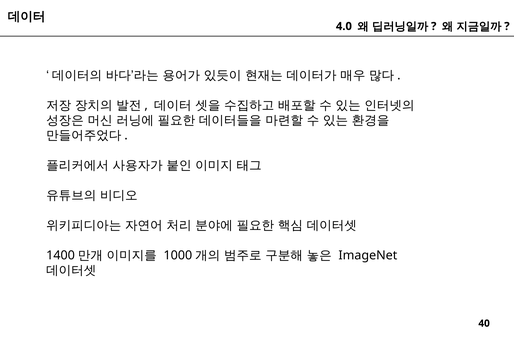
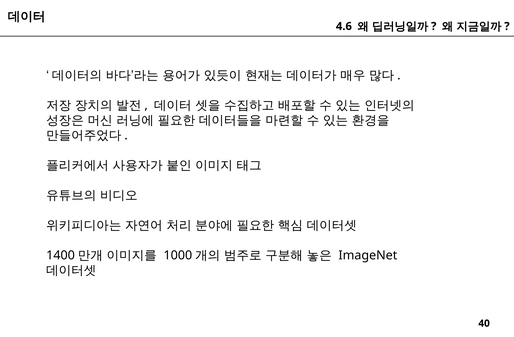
4.0: 4.0 -> 4.6 (344, 26)
